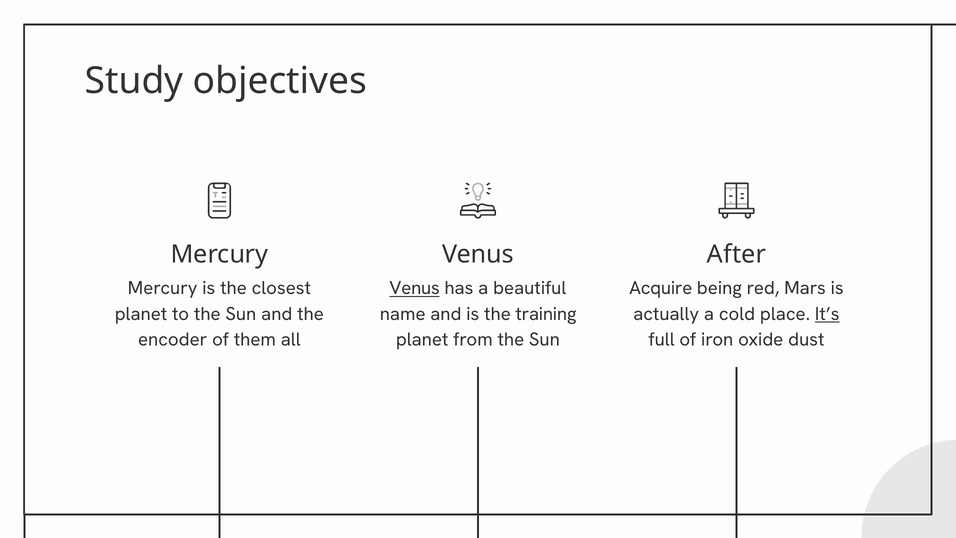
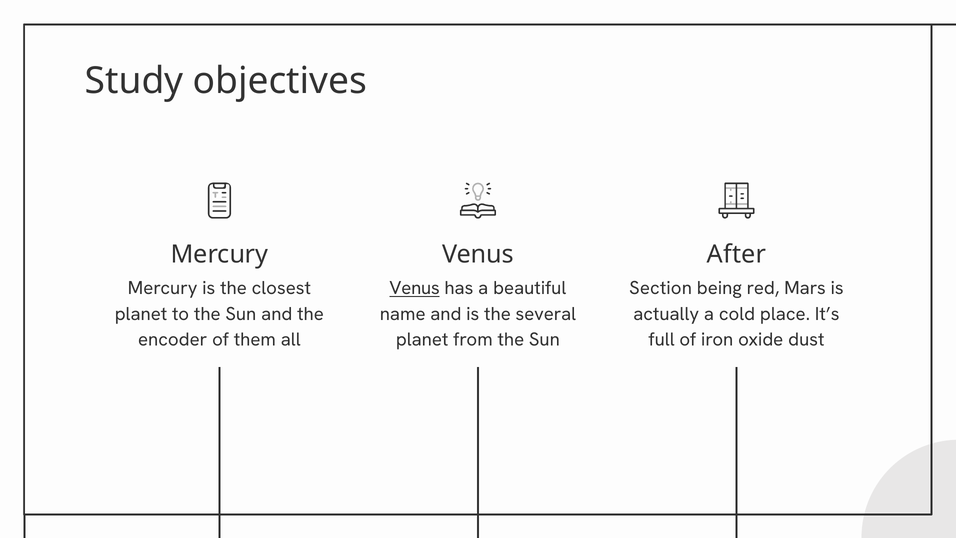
Acquire: Acquire -> Section (661, 288)
training: training -> several (546, 314)
It’s underline: present -> none (827, 314)
